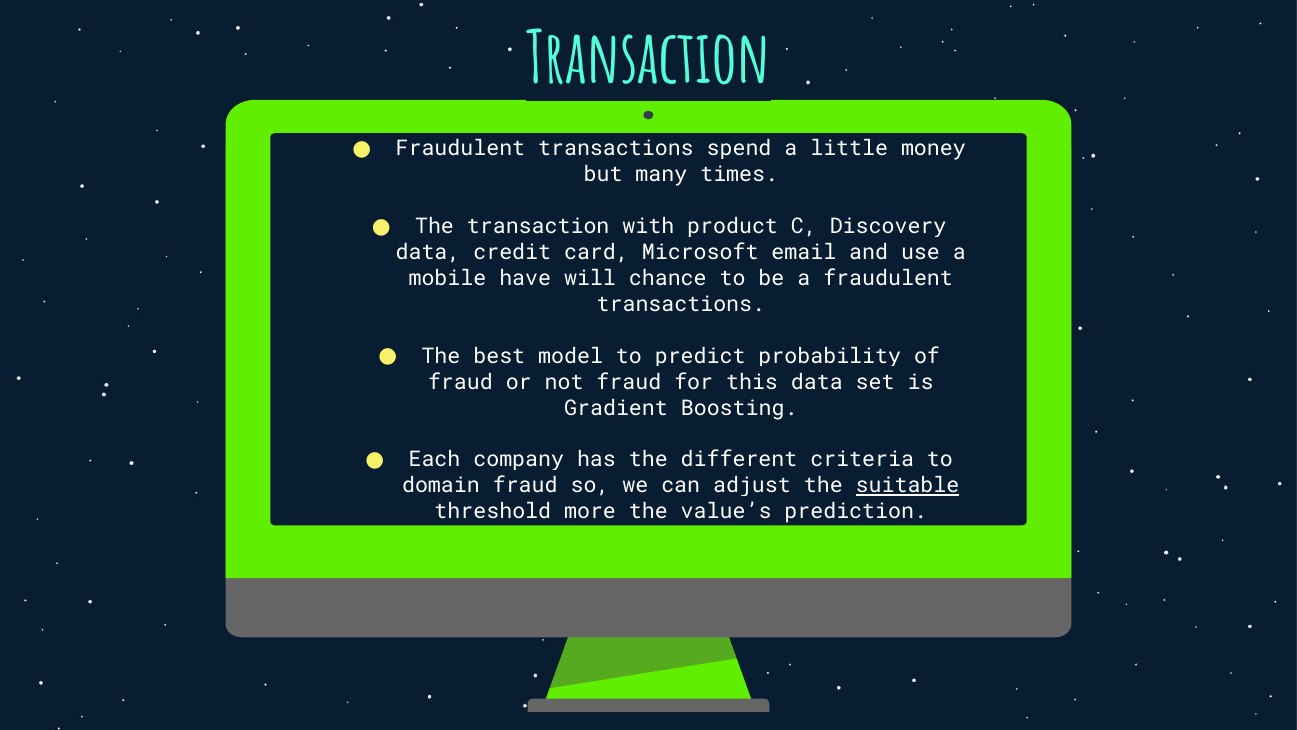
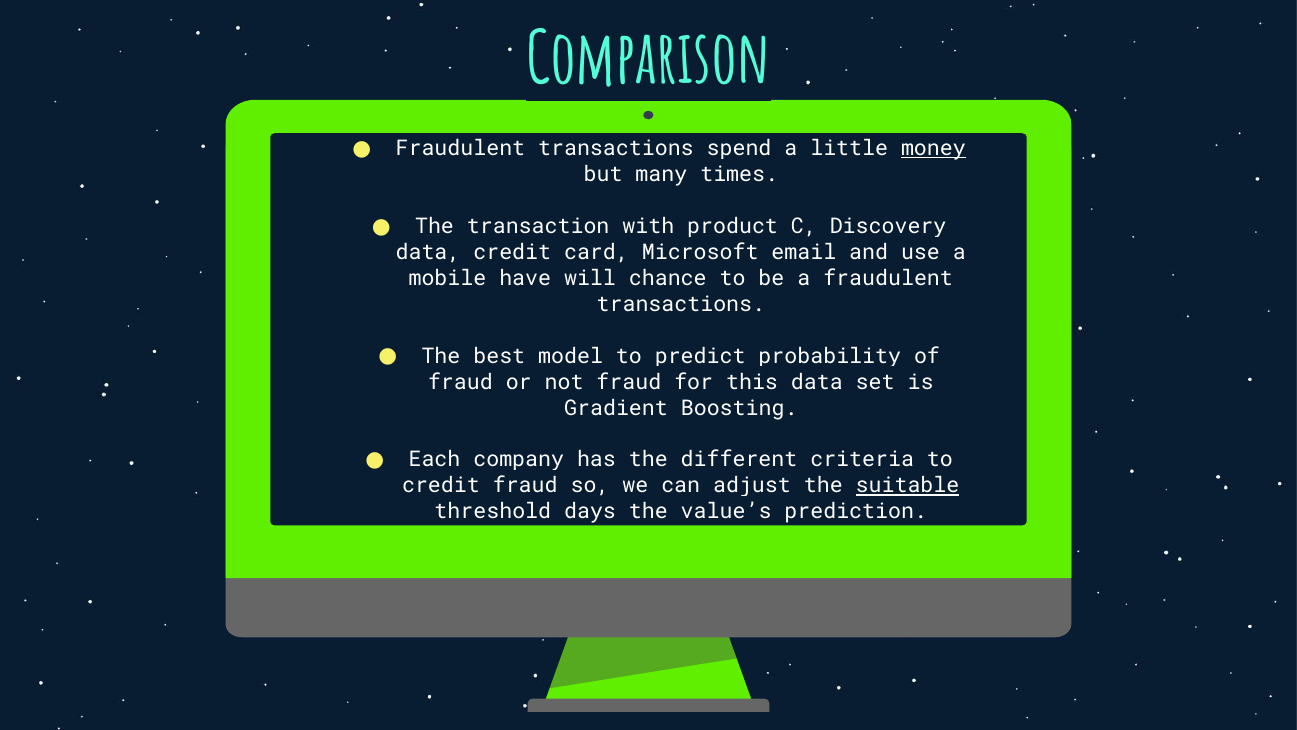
Transaction: Transaction -> Comparison (649, 60)
money underline: none -> present (933, 148)
domain: domain -> credit (441, 486)
more: more -> days (590, 511)
